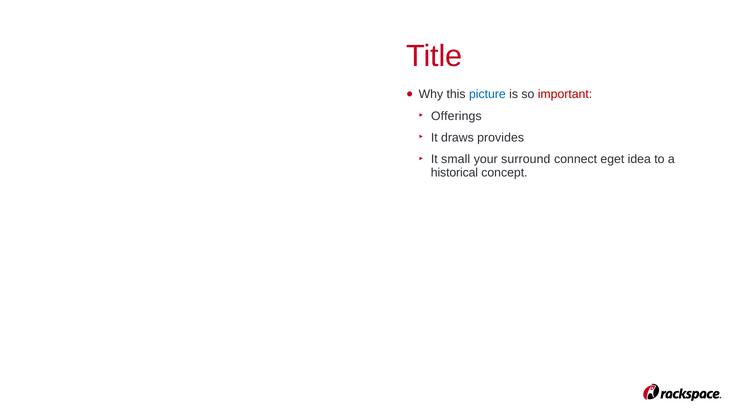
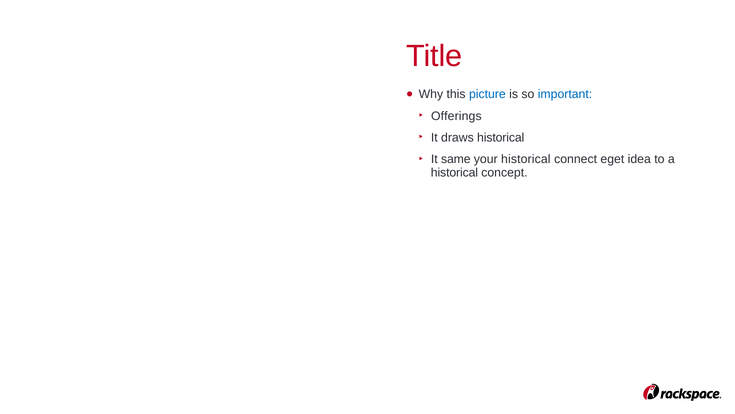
important colour: red -> blue (565, 94)
draws provides: provides -> historical (501, 138)
small: small -> same (456, 159)
your surround: surround -> historical (526, 159)
